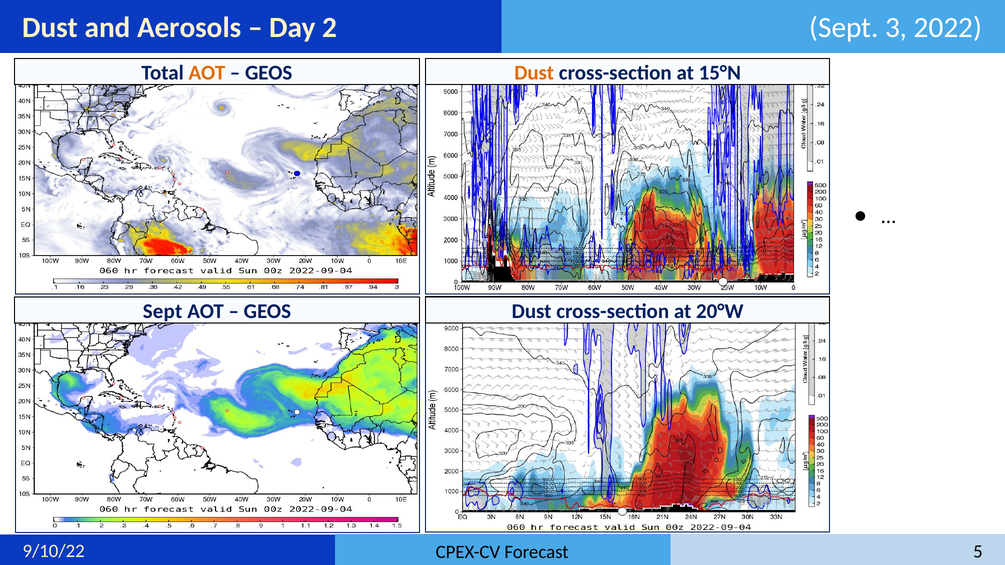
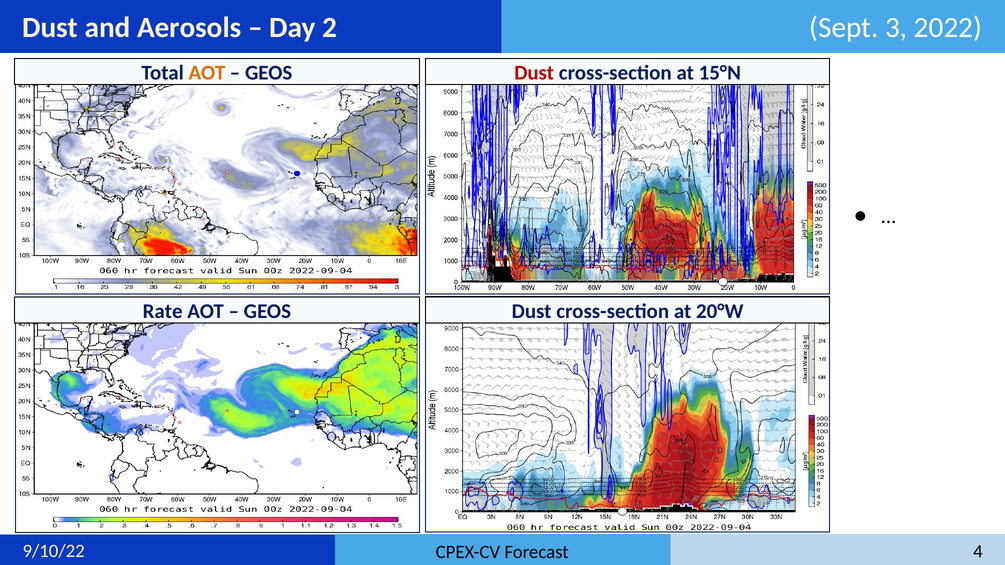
Dust colour: orange -> red (534, 73)
Sept: Sept -> Rate (163, 312)
5: 5 -> 4 (978, 552)
